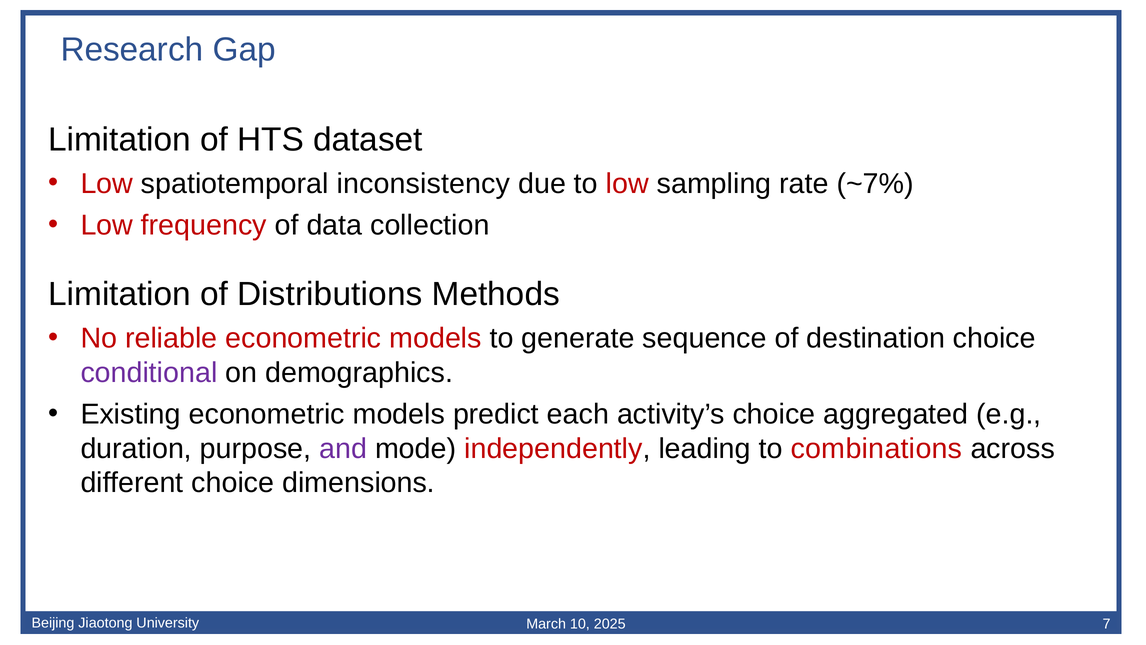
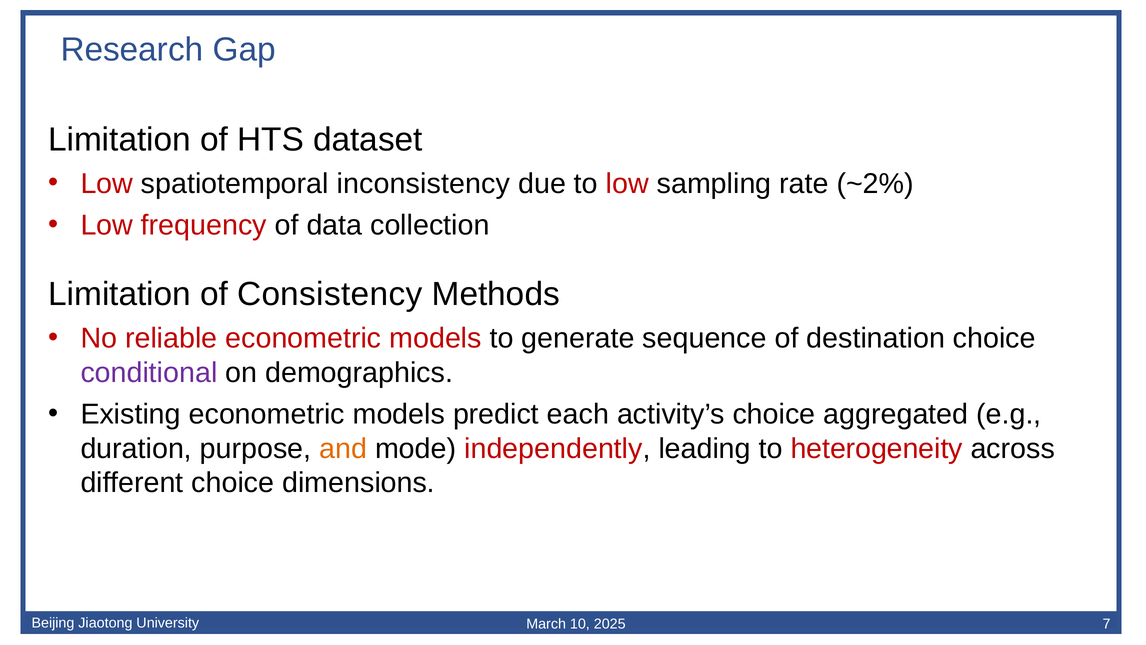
~7%: ~7% -> ~2% (875, 183)
Distributions: Distributions -> Consistency (330, 294)
and colour: purple -> orange (343, 448)
combinations: combinations -> heterogeneity (877, 448)
